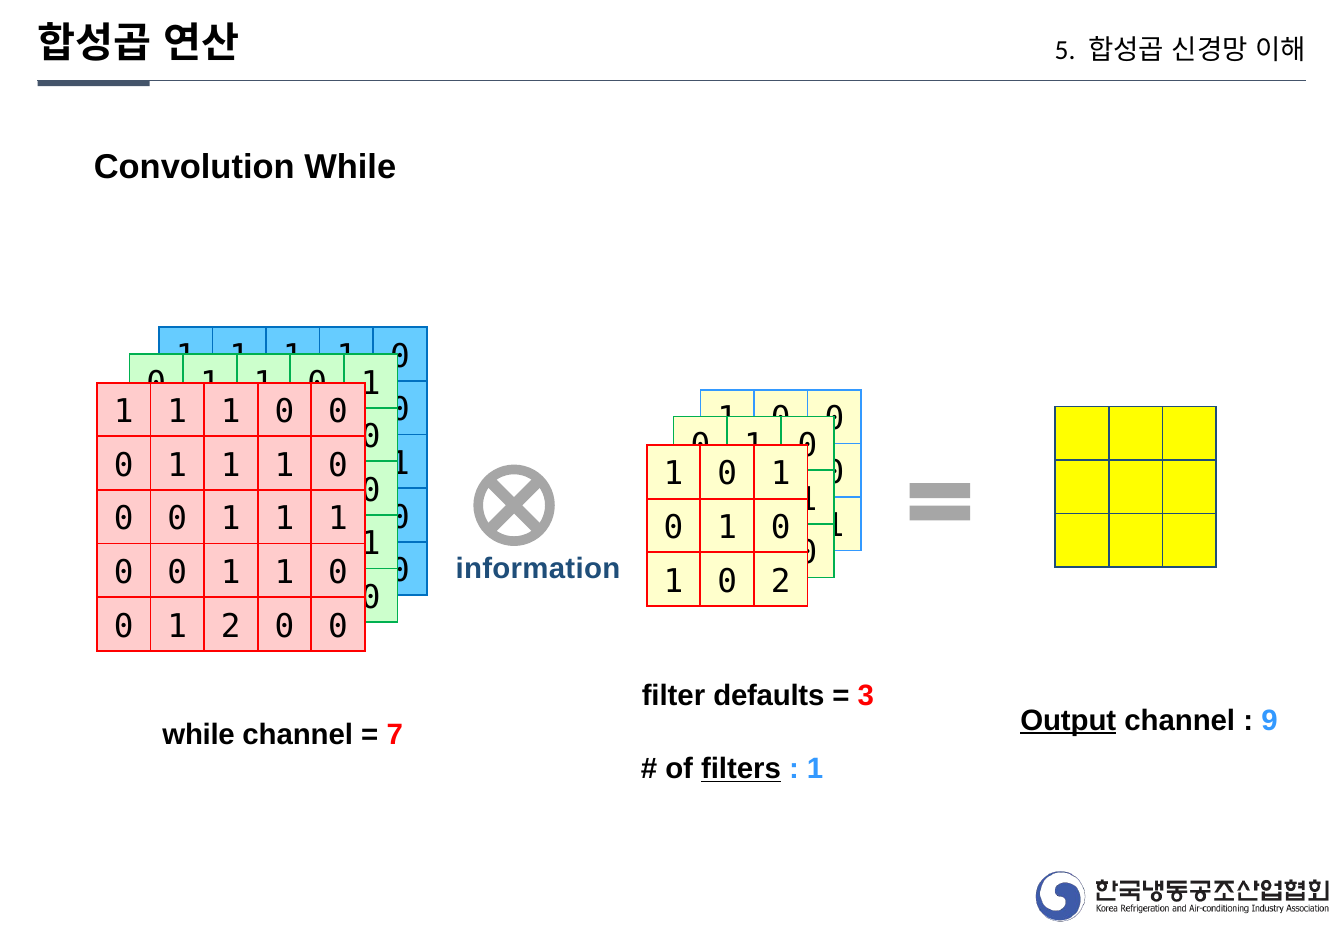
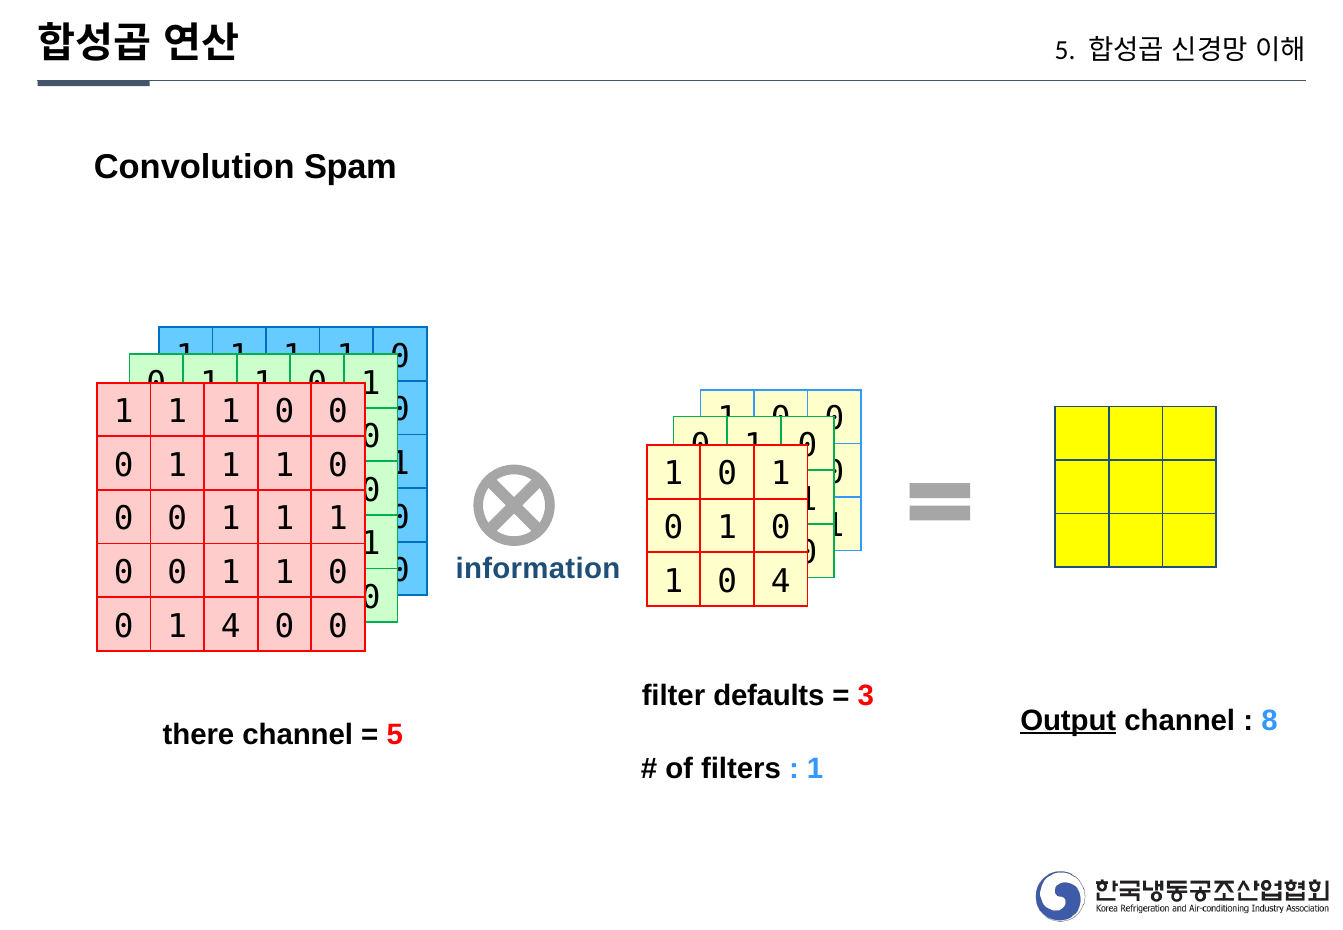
Convolution While: While -> Spam (350, 167)
0 2: 2 -> 4 (781, 581)
1 2: 2 -> 4 (231, 626)
9: 9 -> 8 (1270, 720)
while: while -> there (198, 735)
7: 7 -> 5 (395, 735)
filters underline: present -> none (741, 769)
